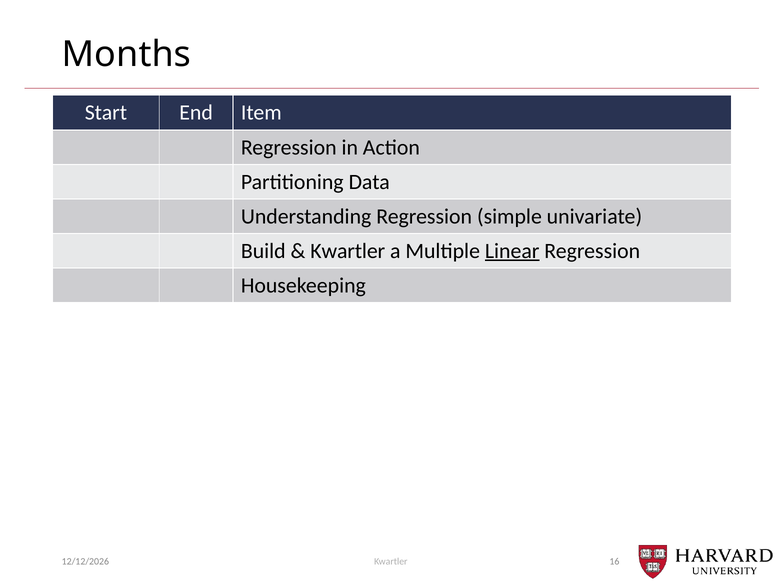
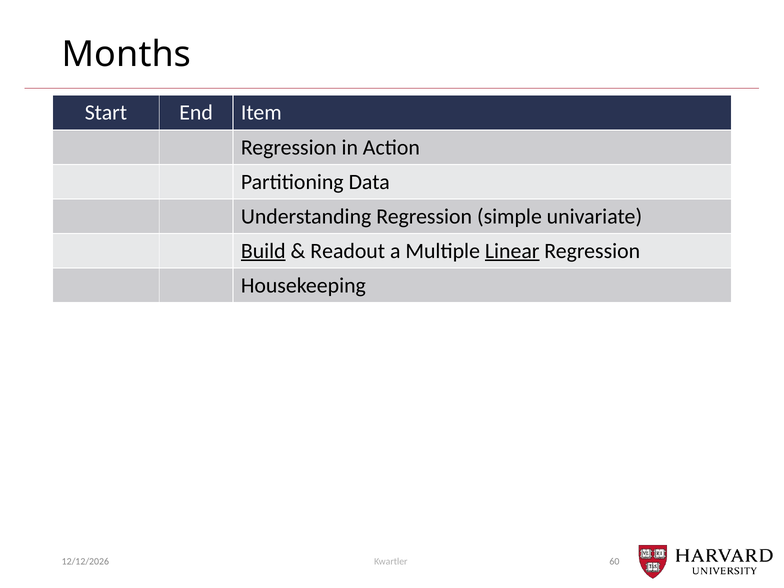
Build underline: none -> present (263, 251)
Kwartler: Kwartler -> Readout (348, 251)
16: 16 -> 60 (614, 561)
